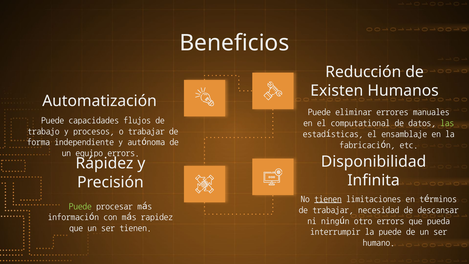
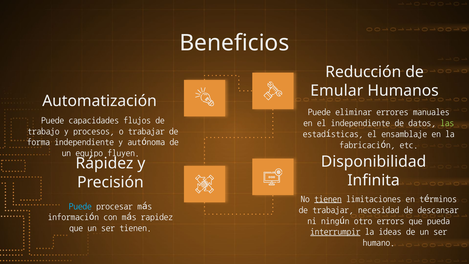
Existen: Existen -> Emular (337, 91)
el computational: computational -> independiente (360, 123)
equipo errors: errors -> fluyen (124, 153)
Puede colour: light green -> light blue (80, 206)
interrumpir underline: none -> present (335, 231)
la puede: puede -> ideas (390, 231)
